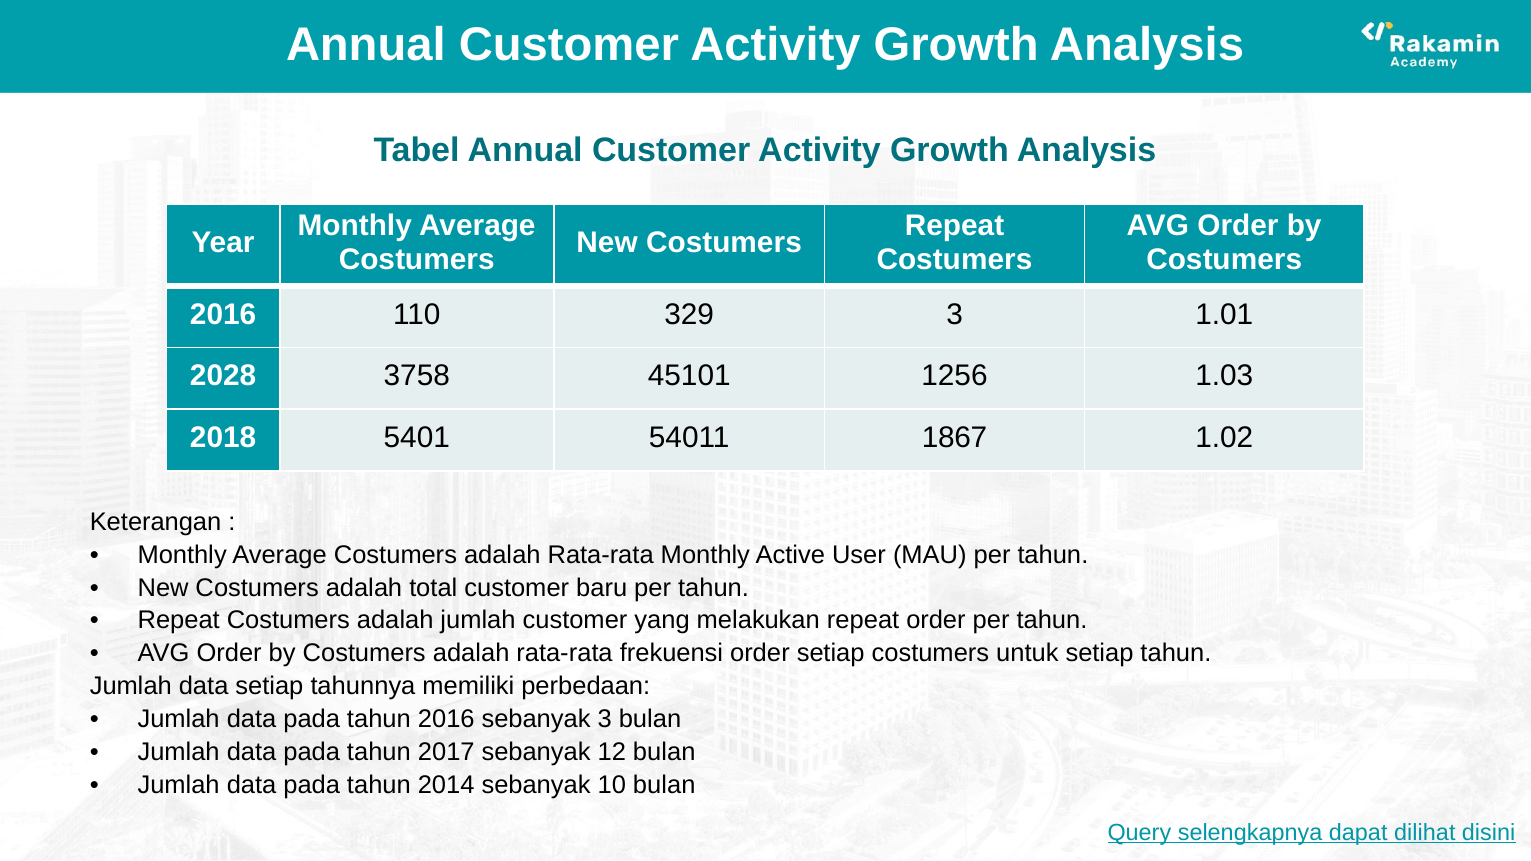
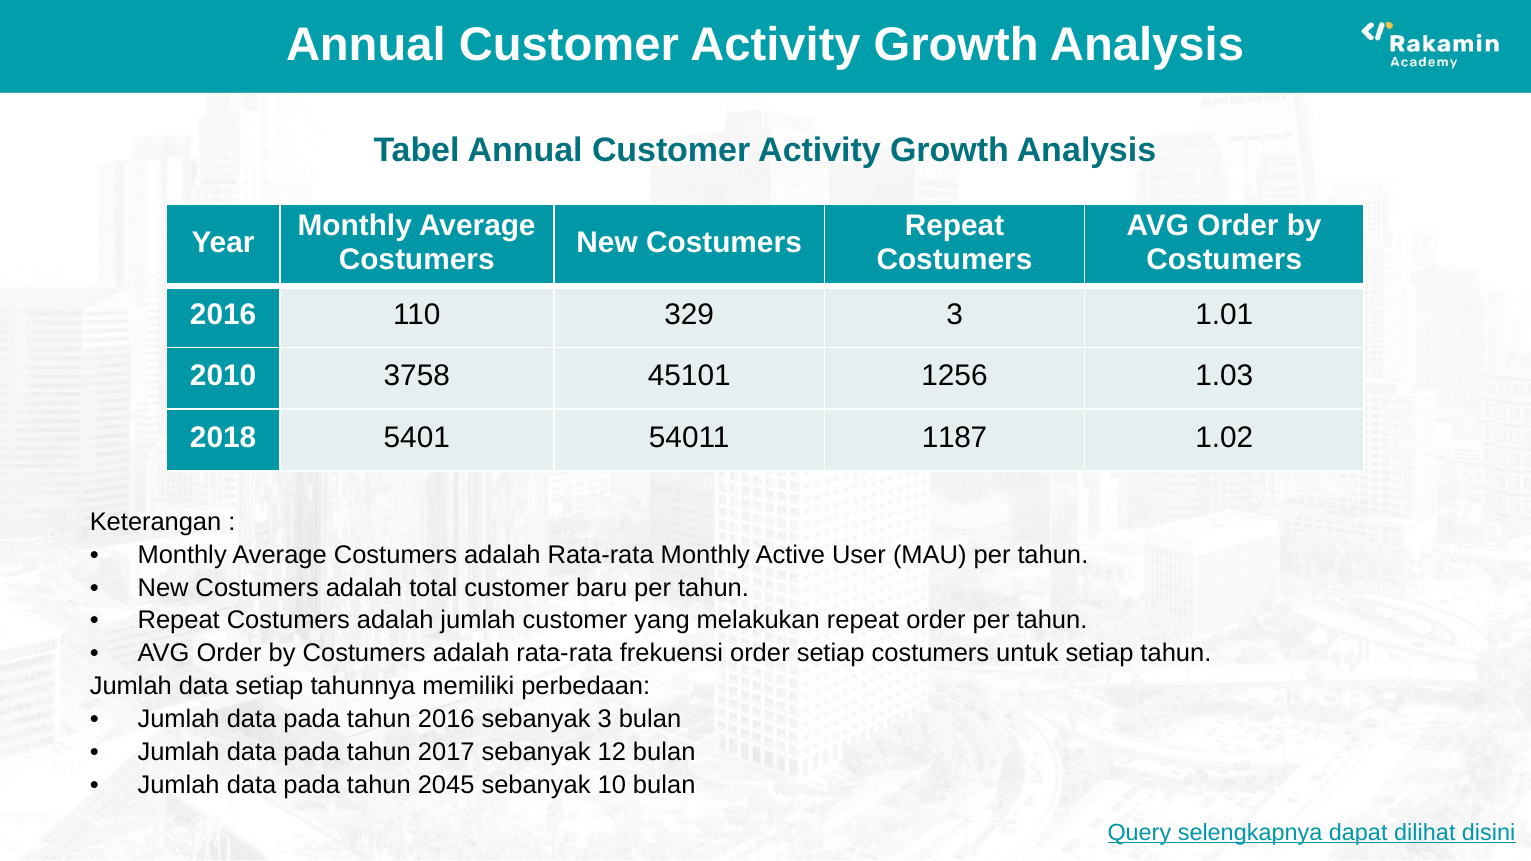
2028: 2028 -> 2010 (223, 376)
1867: 1867 -> 1187 (955, 438)
2014: 2014 -> 2045 (446, 785)
